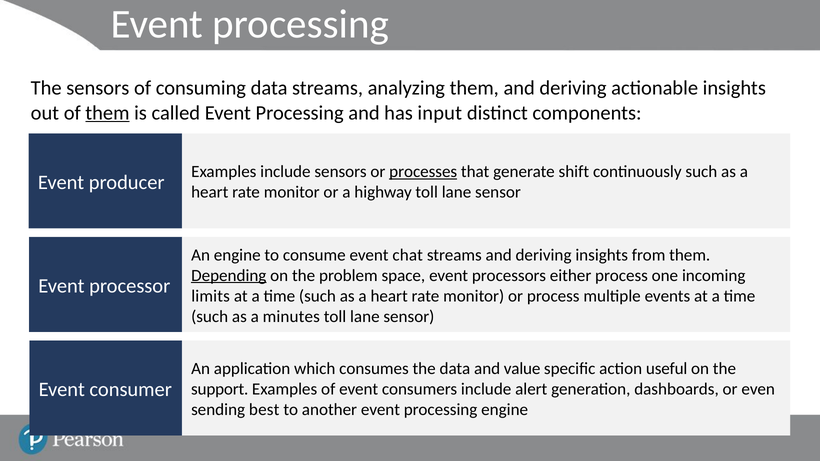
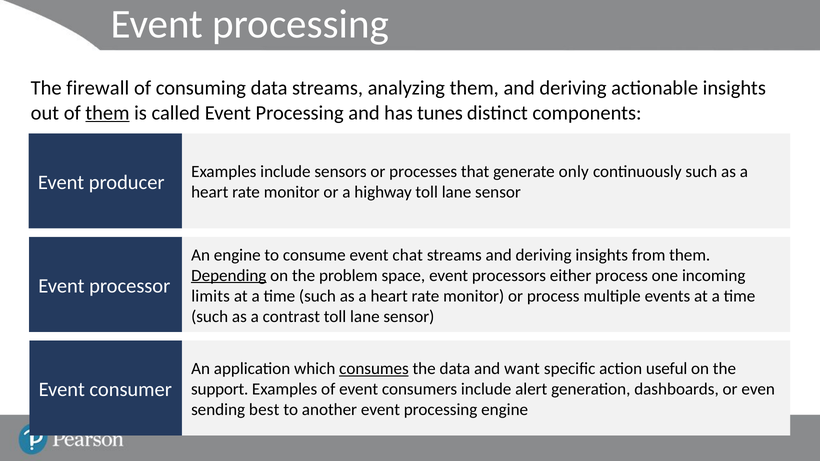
The sensors: sensors -> firewall (98, 88)
input: input -> tunes (440, 113)
processes underline: present -> none (423, 172)
shift: shift -> only (574, 172)
minutes: minutes -> contrast (291, 317)
consumes underline: none -> present (374, 369)
value: value -> want (522, 369)
